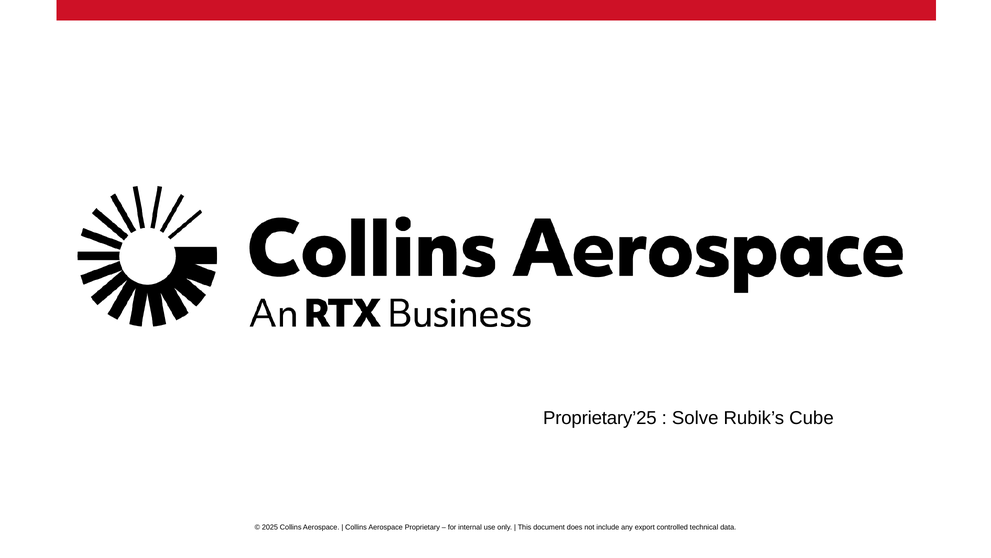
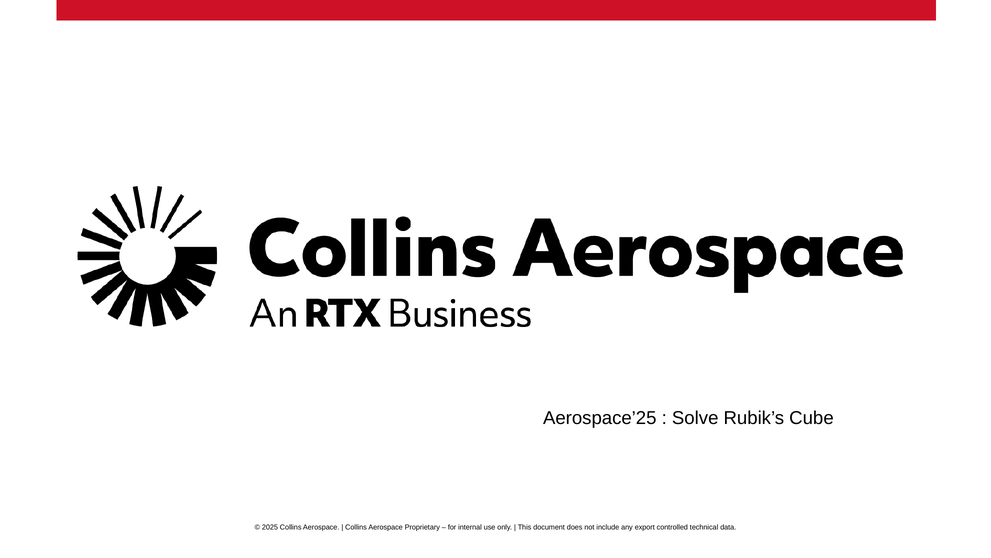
Proprietary’25: Proprietary’25 -> Aerospace’25 (600, 418)
